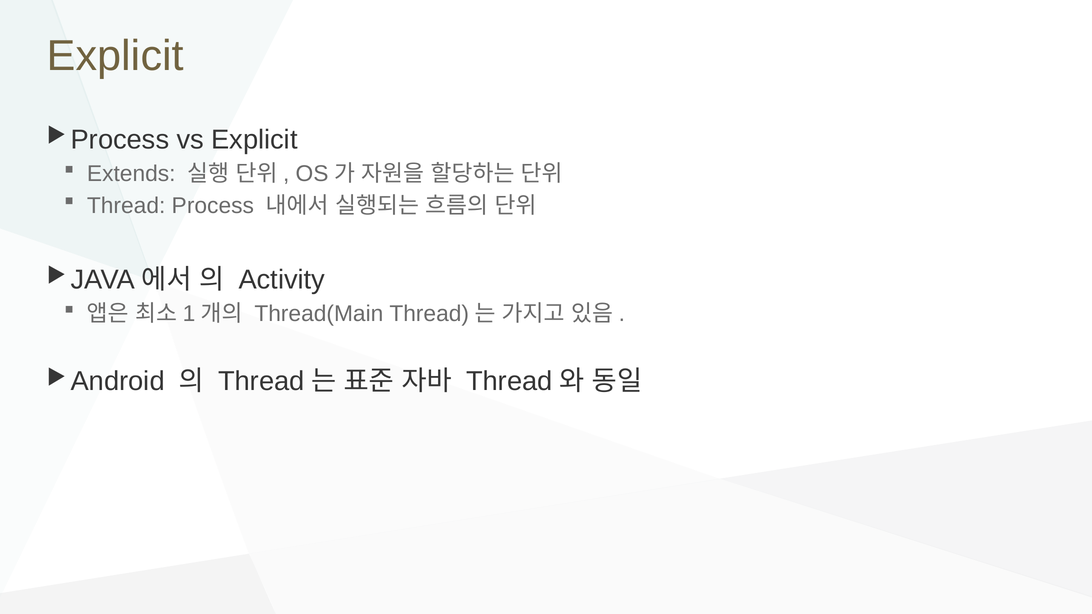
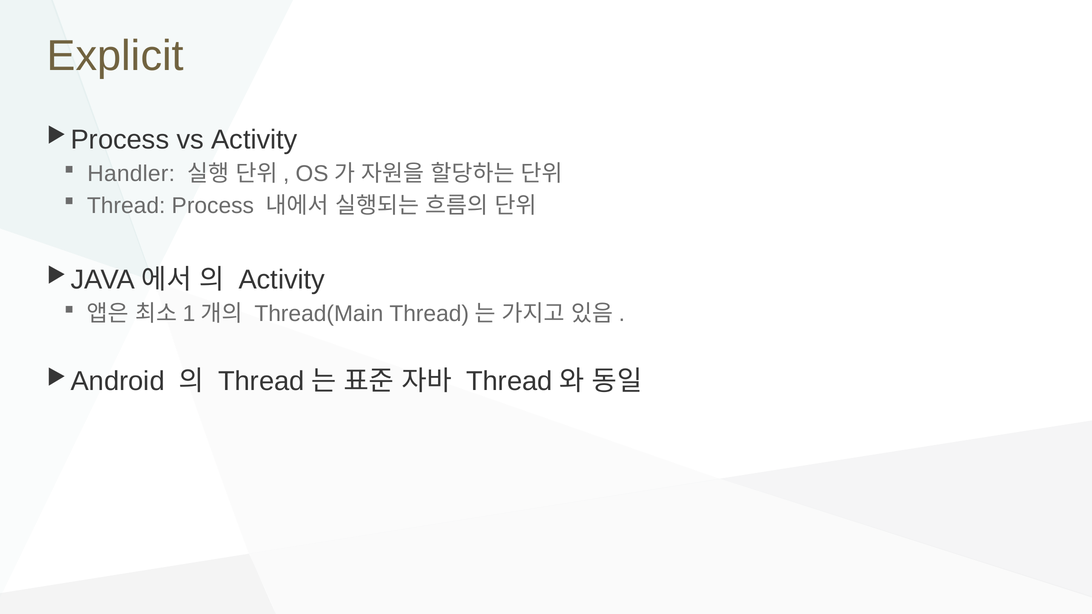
vs Explicit: Explicit -> Activity (254, 140)
Extends: Extends -> Handler (131, 174)
